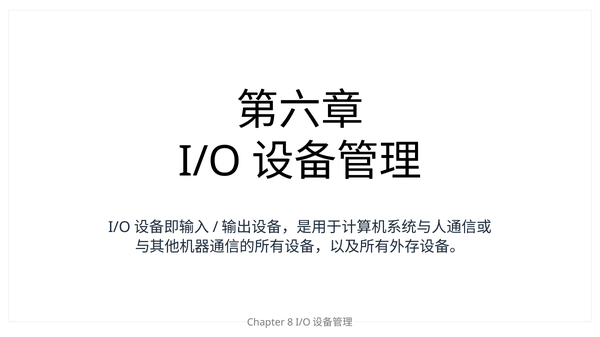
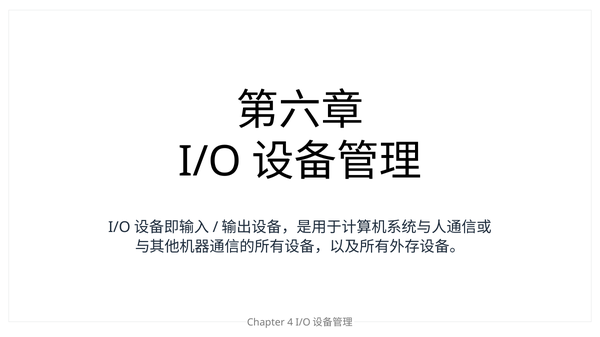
8: 8 -> 4 (290, 323)
